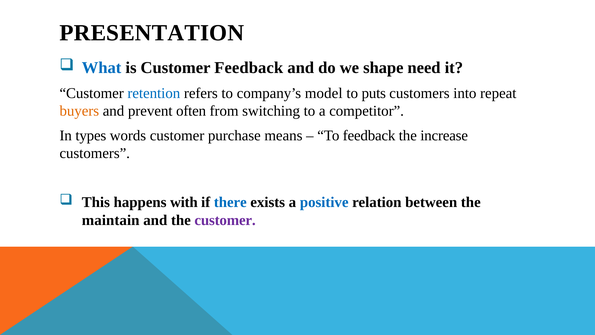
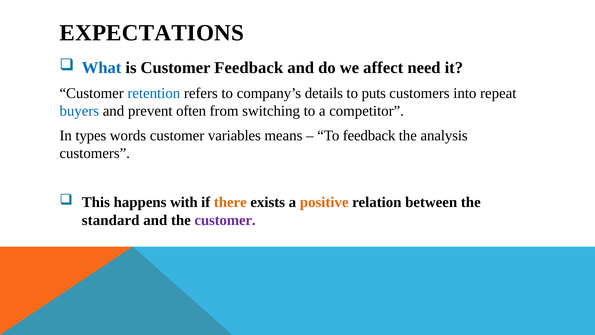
PRESENTATION: PRESENTATION -> EXPECTATIONS (152, 33)
shape: shape -> affect (383, 68)
model: model -> details (324, 93)
buyers colour: orange -> blue (79, 111)
purchase: purchase -> variables (234, 135)
increase: increase -> analysis (444, 135)
there colour: blue -> orange (230, 202)
positive colour: blue -> orange (324, 202)
maintain: maintain -> standard (111, 220)
